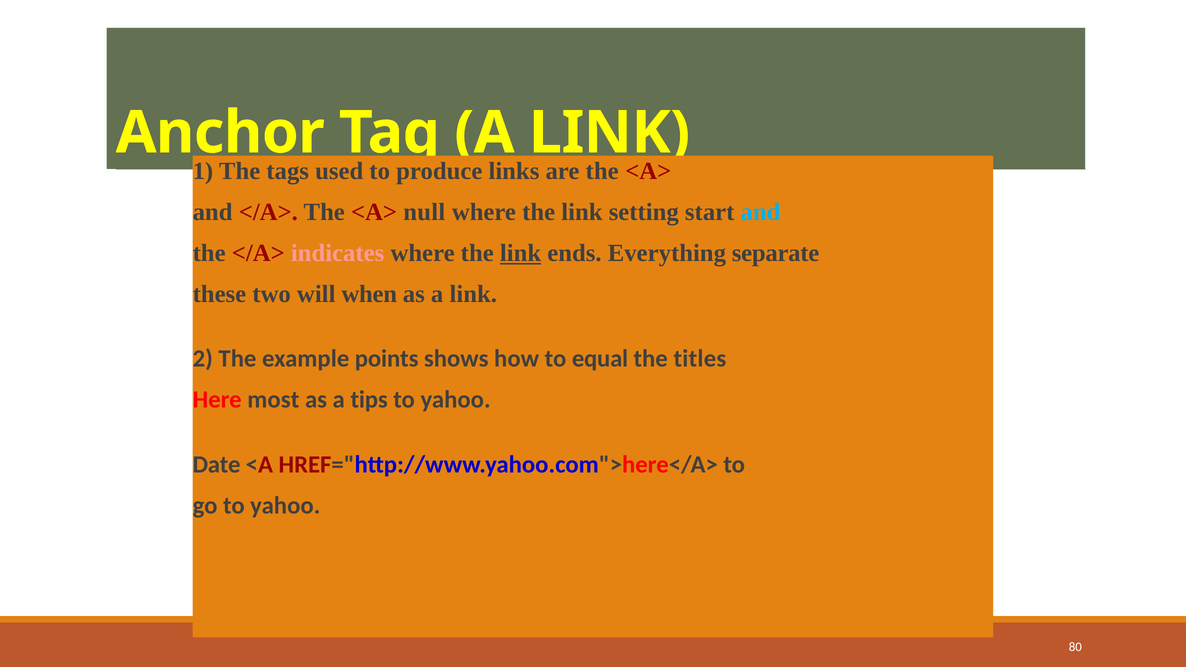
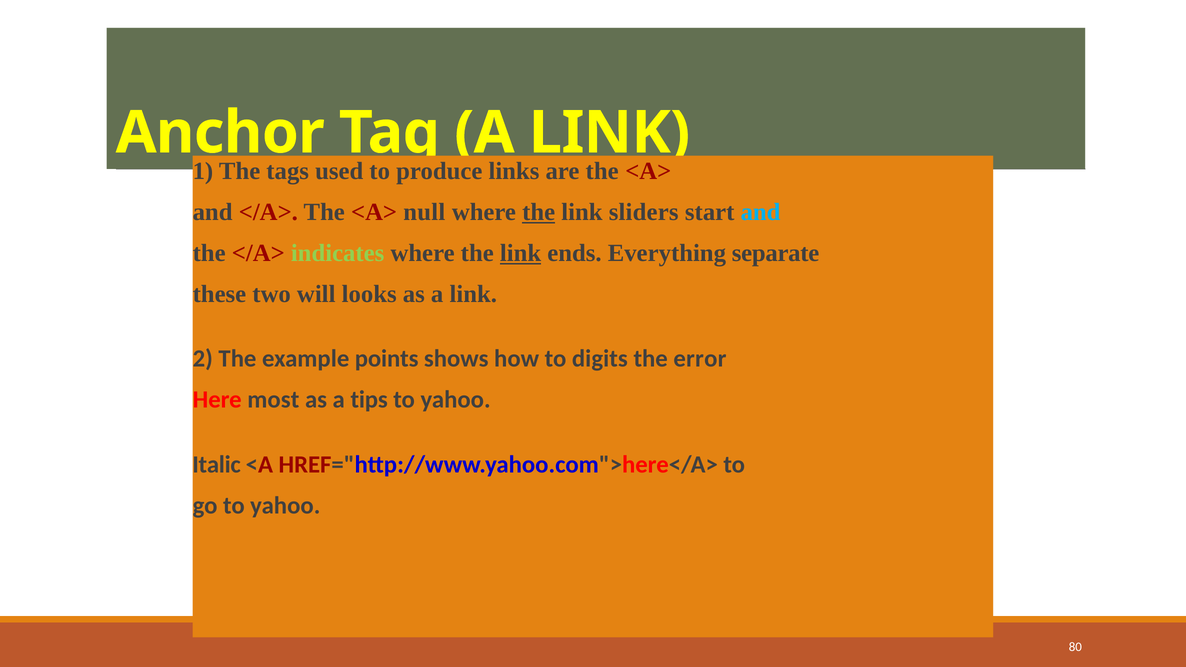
the underline: none -> present (539, 212)
setting: setting -> sliders (644, 212)
indicates colour: pink -> light green (338, 253)
when: when -> looks (369, 294)
equal: equal -> digits (600, 359)
titles: titles -> error (700, 359)
Date: Date -> Italic (217, 465)
